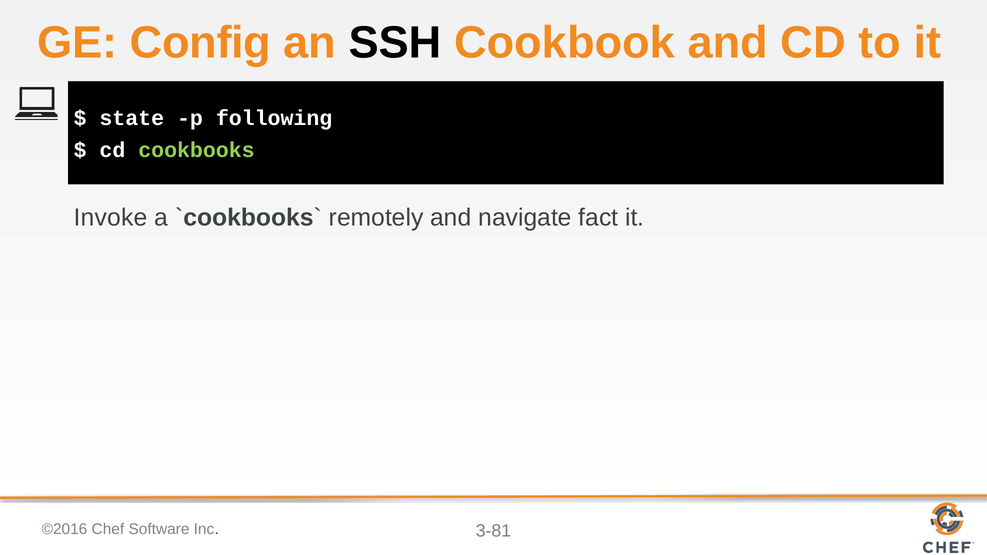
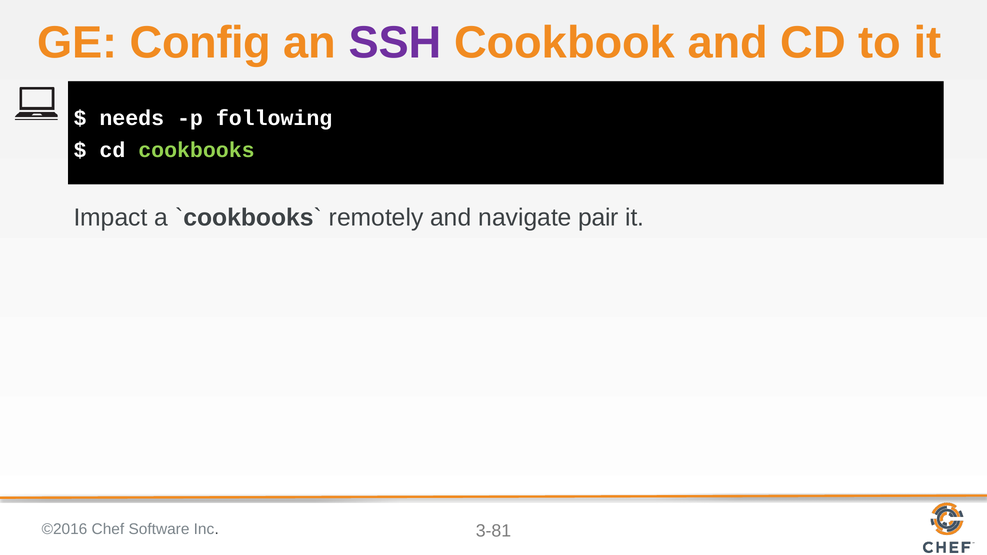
SSH colour: black -> purple (395, 43)
state: state -> needs (132, 118)
Invoke: Invoke -> Impact (111, 218)
fact: fact -> pair (598, 218)
